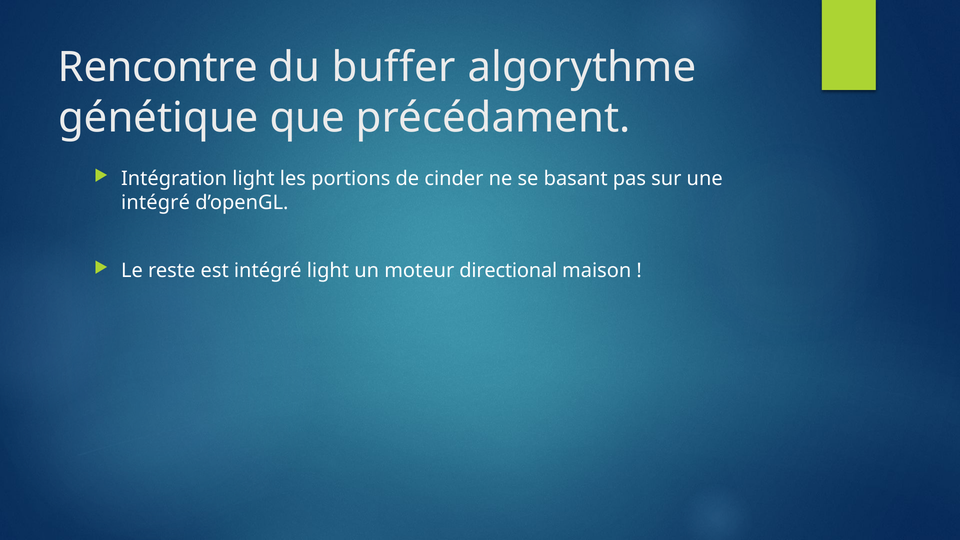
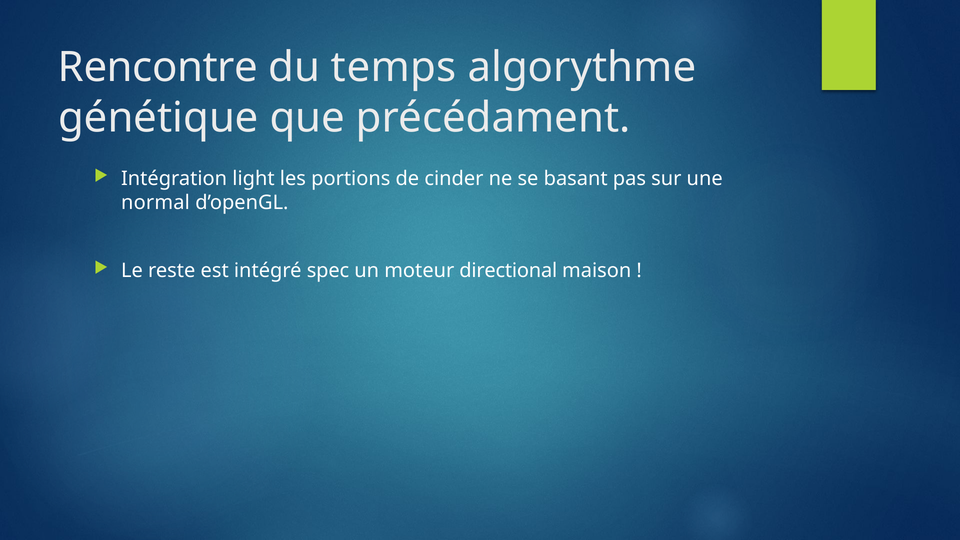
buffer: buffer -> temps (394, 67)
intégré: intégré -> normal (156, 203)
intégré light: light -> spec (328, 271)
